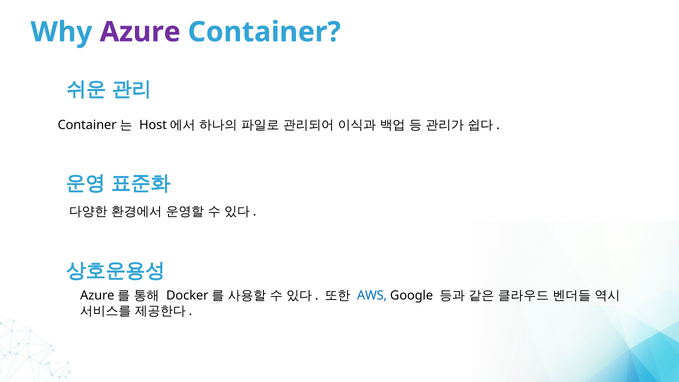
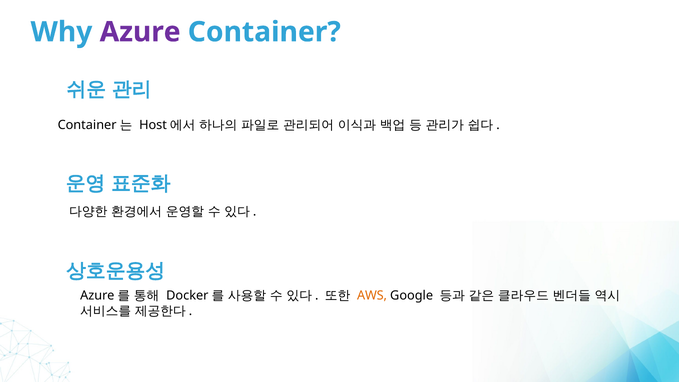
AWS colour: blue -> orange (372, 296)
